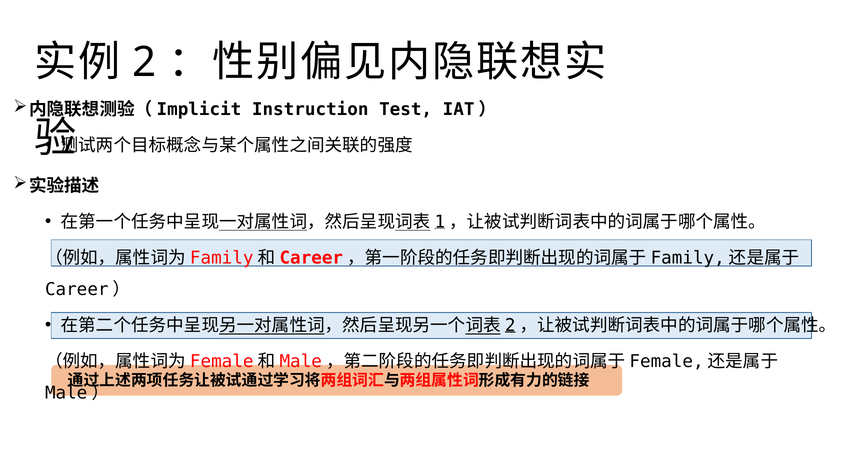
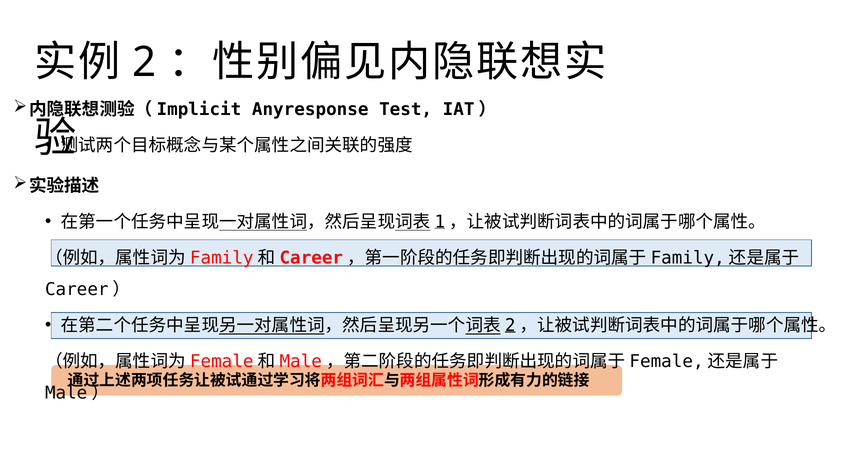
Instruction: Instruction -> Anyresponse (310, 109)
